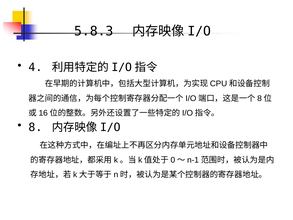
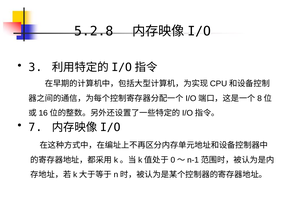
5.8.3: 5.8.3 -> 5.2.8 (94, 31)
4: 4 -> 3 (35, 67)
8: 8 -> 7 (35, 127)
